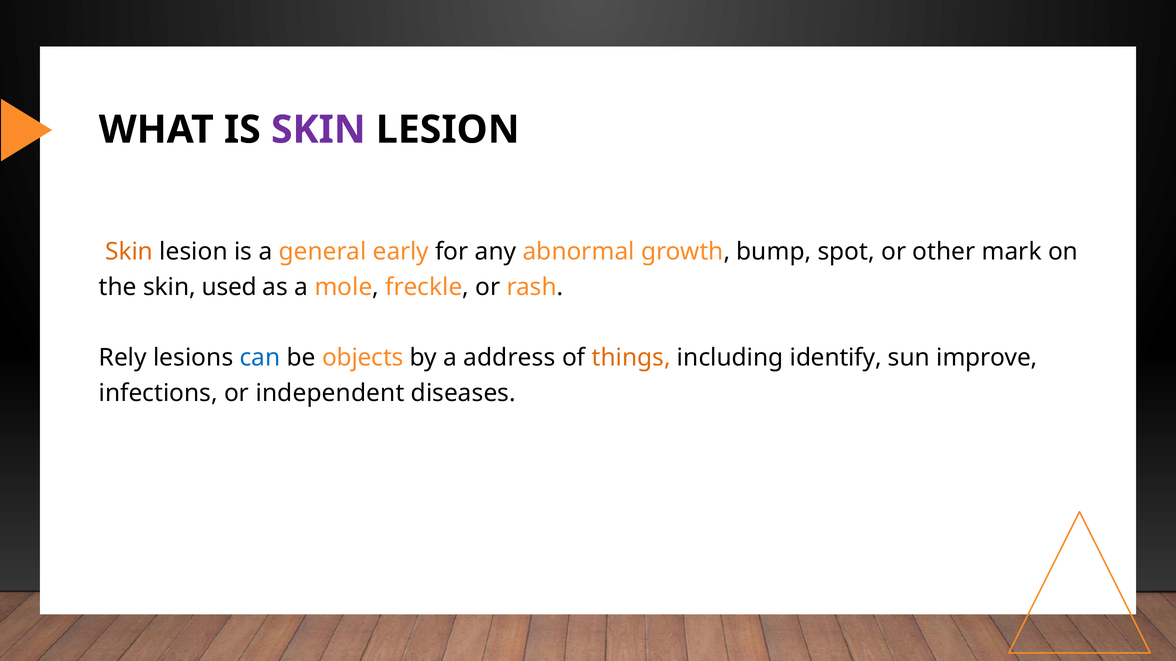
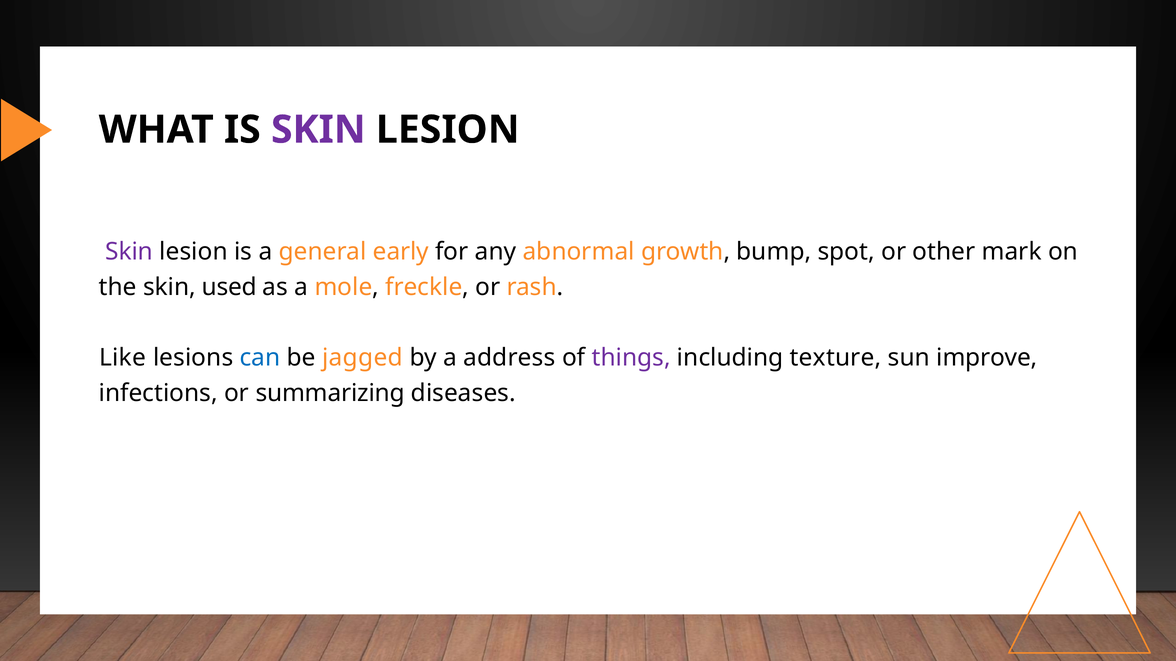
Skin colour: orange -> purple (129, 252)
Rely: Rely -> Like (123, 358)
objects: objects -> jagged (363, 358)
things colour: orange -> purple (631, 358)
identify: identify -> texture (836, 358)
independent: independent -> summarizing (330, 393)
